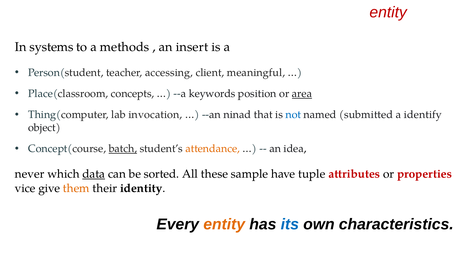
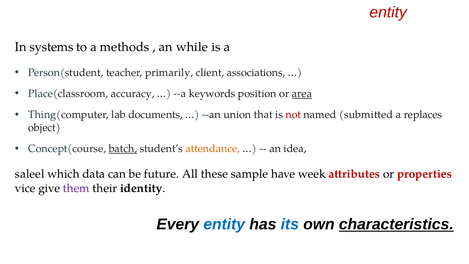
insert: insert -> while (192, 47)
accessing: accessing -> primarily (169, 72)
meaningful: meaningful -> associations (256, 72)
concepts: concepts -> accuracy (133, 94)
invocation: invocation -> documents (156, 115)
ninad: ninad -> union (237, 115)
not colour: blue -> red (293, 115)
identify: identify -> replaces (423, 115)
never: never -> saleel (30, 174)
data underline: present -> none (94, 174)
sorted: sorted -> future (162, 174)
tuple: tuple -> week (312, 174)
them colour: orange -> purple (76, 188)
entity colour: orange -> blue (224, 224)
characteristics underline: none -> present (396, 224)
